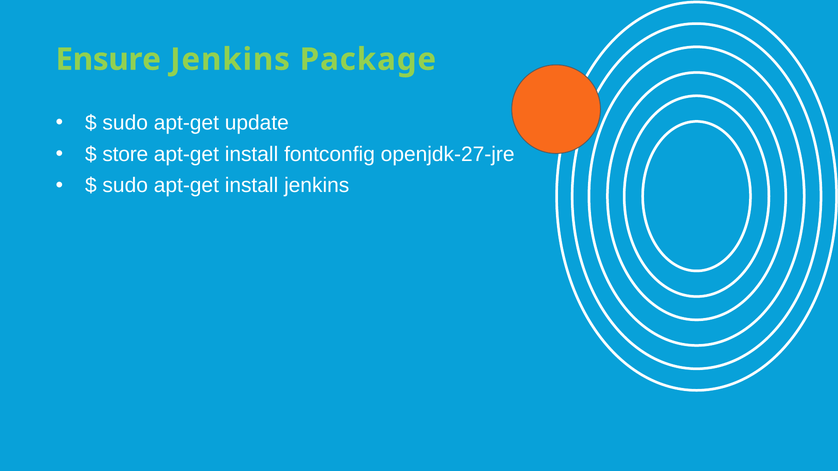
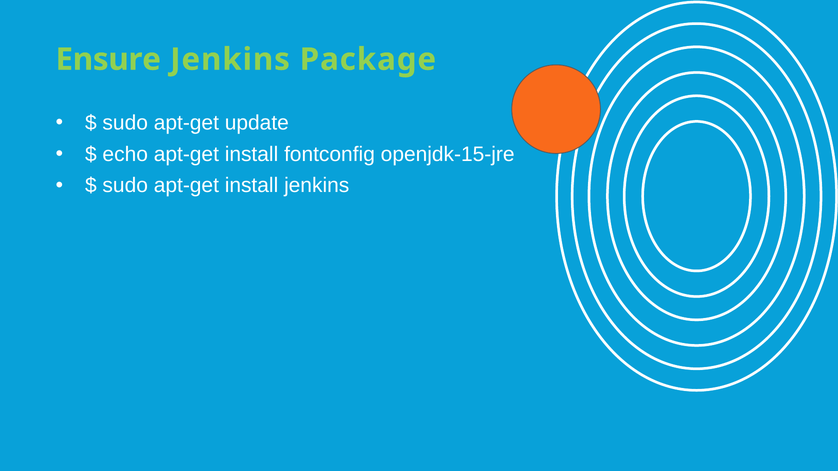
store: store -> echo (125, 154)
openjdk-27-jre: openjdk-27-jre -> openjdk-15-jre (448, 154)
